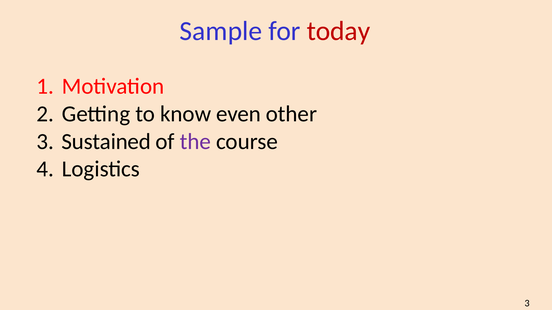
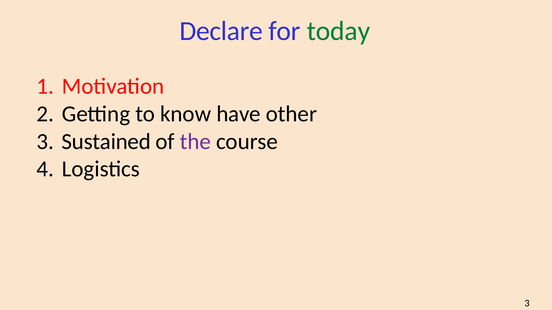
Sample: Sample -> Declare (221, 31)
today colour: red -> green (339, 31)
even: even -> have (239, 114)
